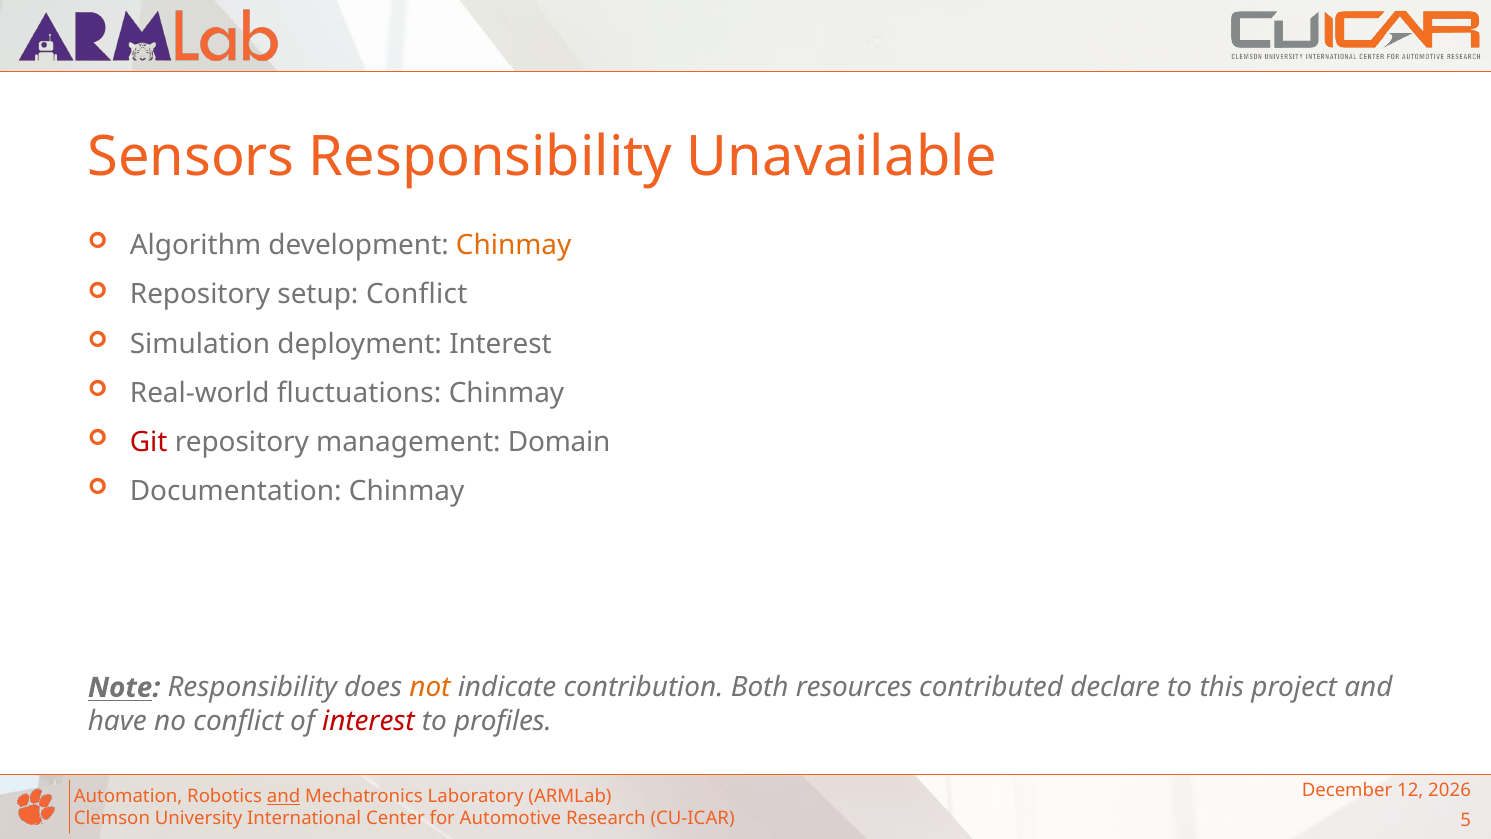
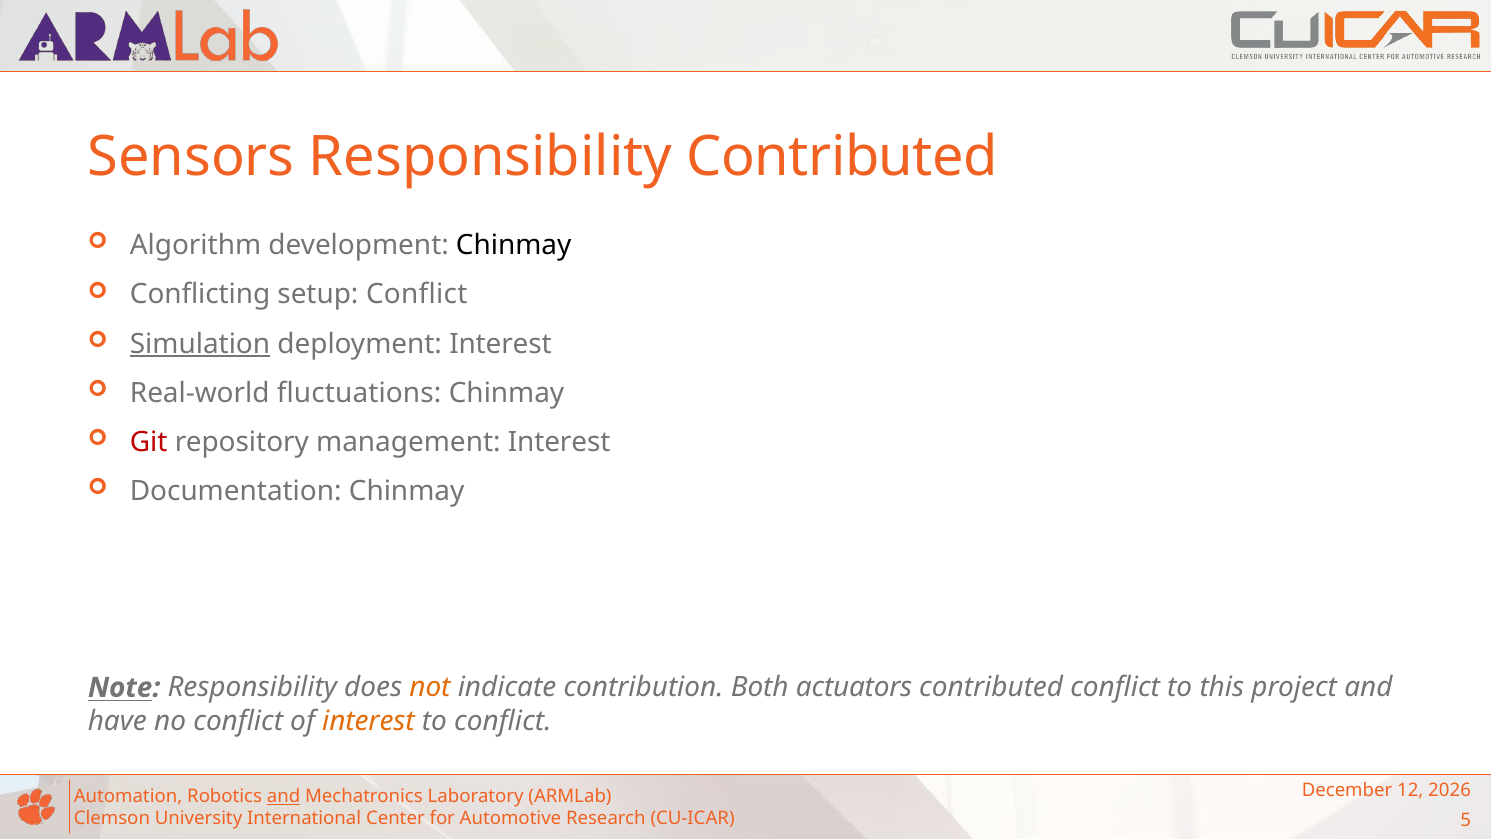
Responsibility Unavailable: Unavailable -> Contributed (842, 157)
Chinmay colour: orange -> black (514, 246)
Repository: Repository -> Conflicting (200, 295)
Simulation underline: none -> present (200, 344)
management Domain: Domain -> Interest (559, 442)
resources: resources -> actuators (854, 687)
contributed declare: declare -> conflict (1115, 687)
interest colour: red -> orange (368, 721)
to profiles: profiles -> conflict (503, 721)
